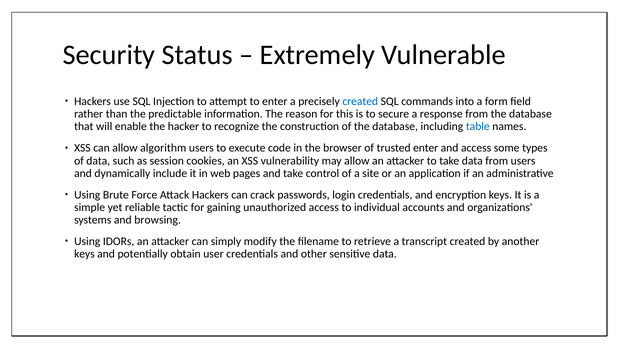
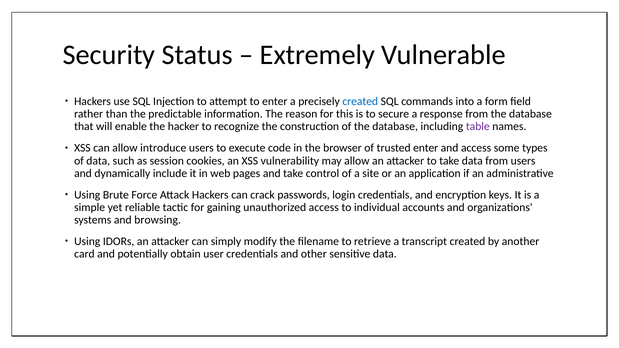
table colour: blue -> purple (478, 127)
algorithm: algorithm -> introduce (163, 148)
keys: keys -> card (84, 254)
